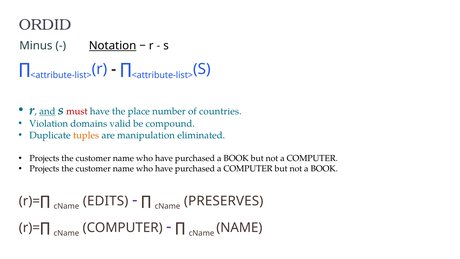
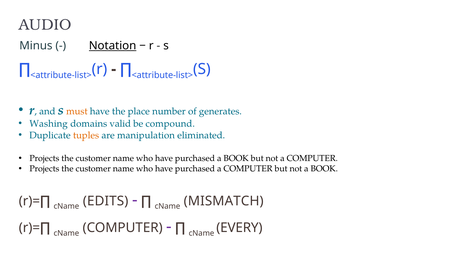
ORDID: ORDID -> AUDIO (45, 25)
and underline: present -> none (47, 111)
must colour: red -> orange (77, 111)
countries: countries -> generates (220, 111)
Violation: Violation -> Washing (49, 124)
PRESERVES: PRESERVES -> MISMATCH (224, 201)
cName NAME: NAME -> EVERY (239, 228)
